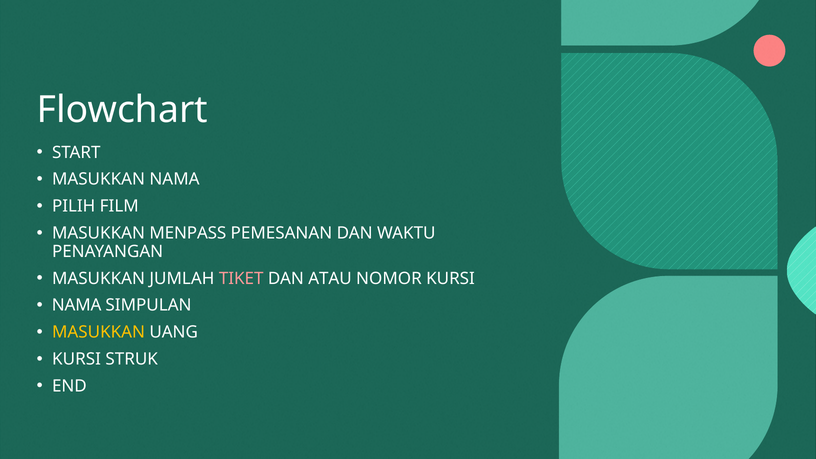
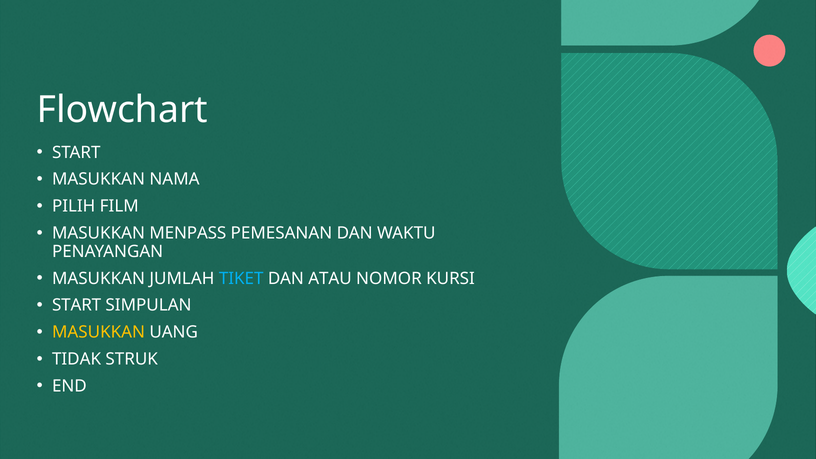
TIKET colour: pink -> light blue (241, 278)
NAMA: NAMA -> START (77, 305)
KURSI: KURSI -> TIDAK (77, 359)
